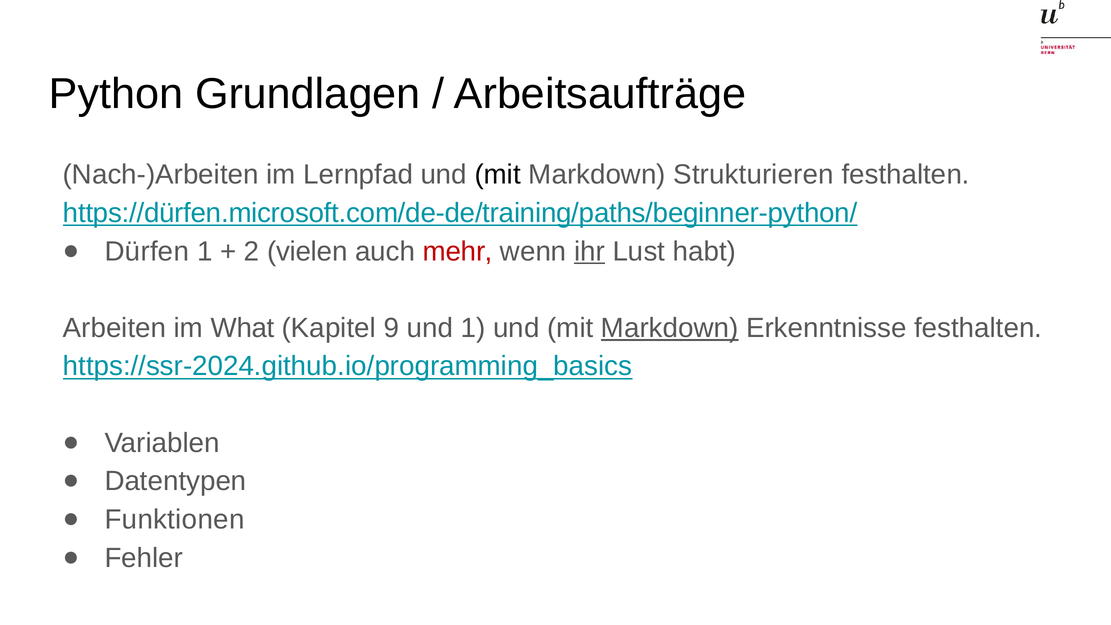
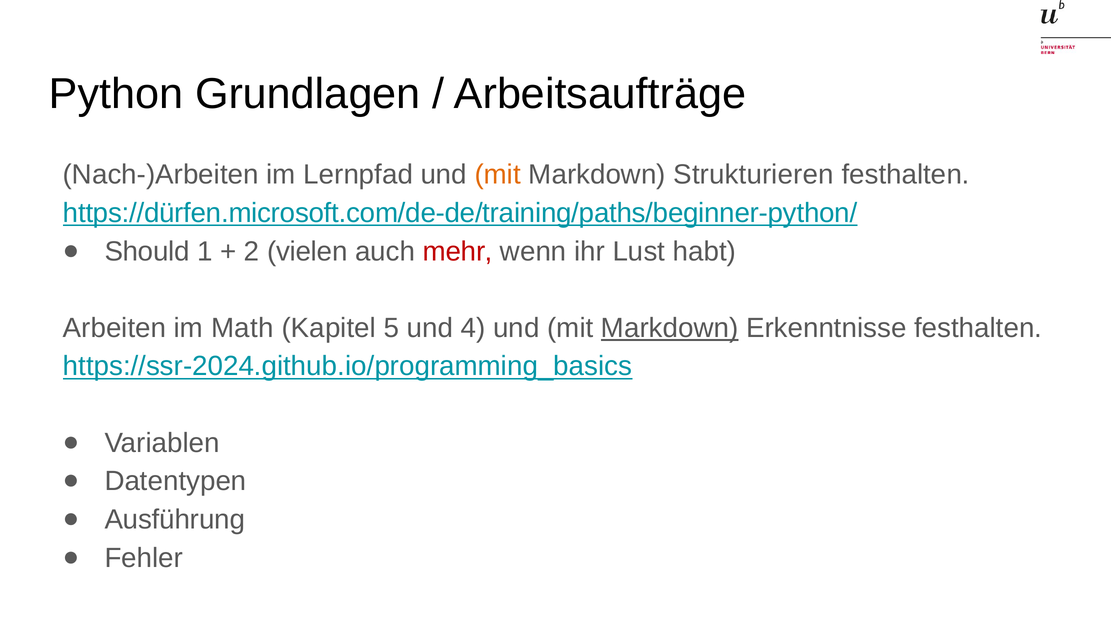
mit colour: black -> orange (498, 175)
Dürfen: Dürfen -> Should (147, 251)
ihr underline: present -> none (590, 251)
What: What -> Math (242, 328)
9: 9 -> 5 (391, 328)
und 1: 1 -> 4 (473, 328)
Funktionen: Funktionen -> Ausführung (175, 520)
